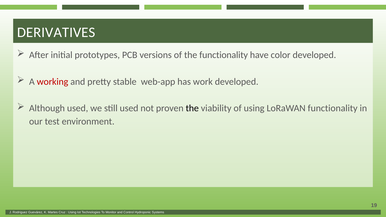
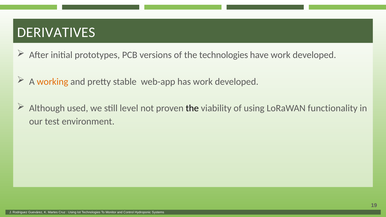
the functionality: functionality -> technologies (224, 55)
have color: color -> work (281, 55)
working colour: red -> orange (53, 82)
still used: used -> level (129, 108)
